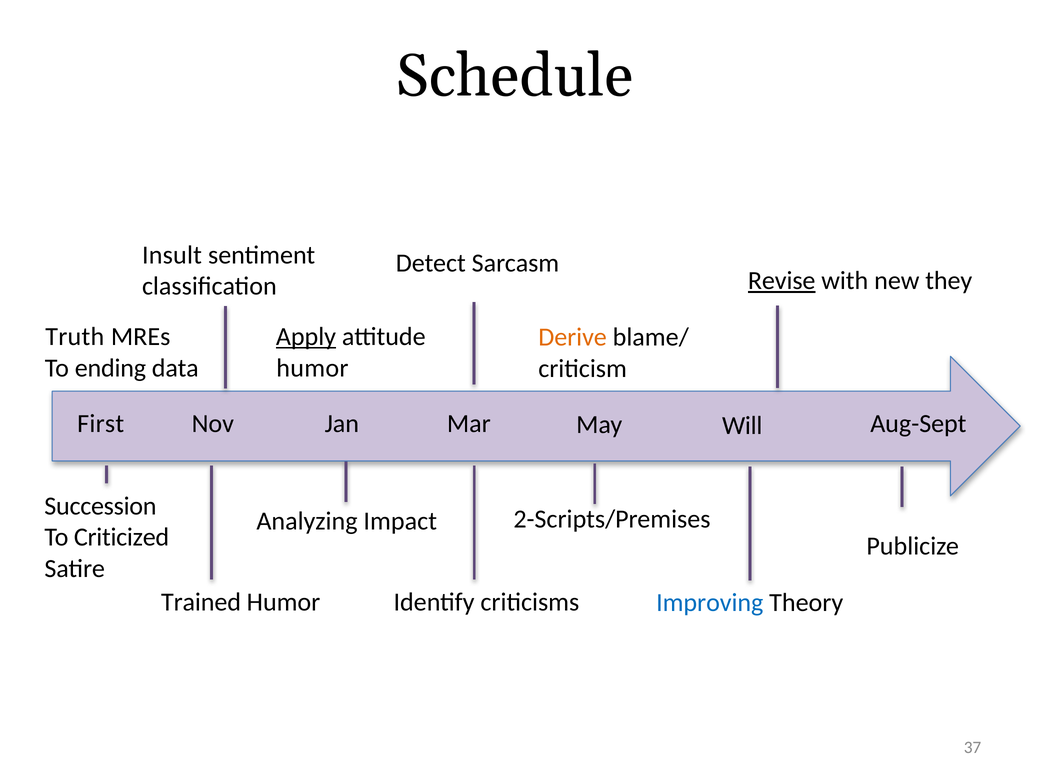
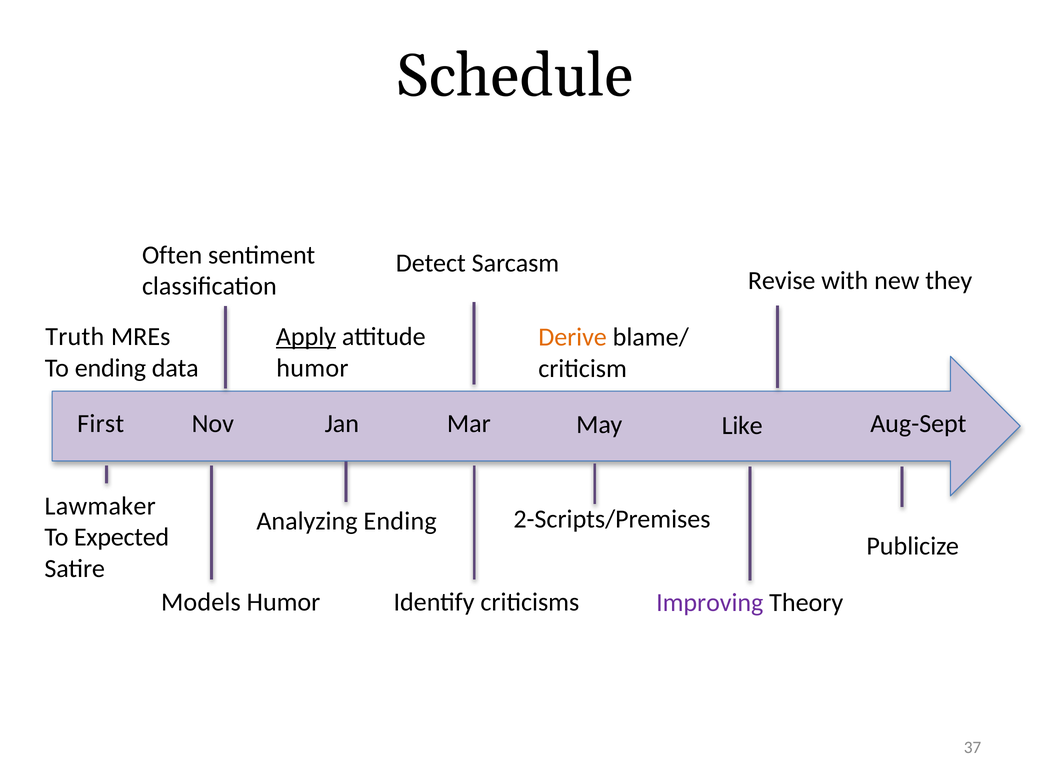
Insult: Insult -> Often (172, 255)
Revise underline: present -> none (782, 281)
Will: Will -> Like (742, 426)
Succession: Succession -> Lawmaker (100, 506)
Analyzing Impact: Impact -> Ending (400, 521)
Criticized: Criticized -> Expected (122, 537)
Trained: Trained -> Models (201, 602)
Improving colour: blue -> purple (710, 602)
